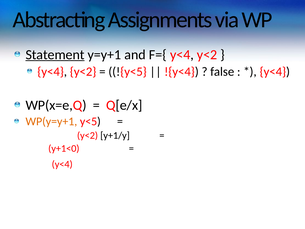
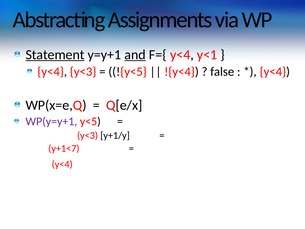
and underline: none -> present (135, 55)
F={ y<4 y<2: y<2 -> y<1 (207, 55)
y<2: y<2 -> y<3 (83, 72)
WP(y=y+1 colour: orange -> purple (51, 121)
y<2: y<2 -> y<3 (88, 135)
y+1<0: y+1<0 -> y+1<7 (64, 148)
